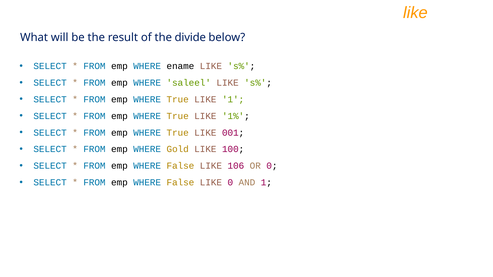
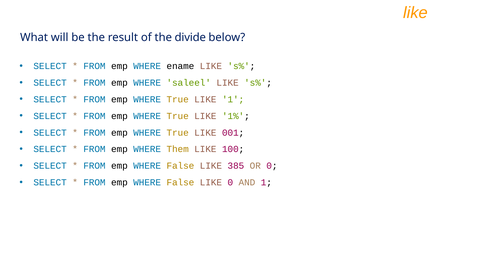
Gold: Gold -> Them (178, 149)
106: 106 -> 385 (236, 166)
